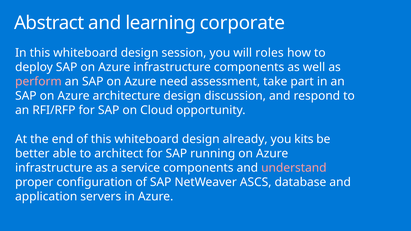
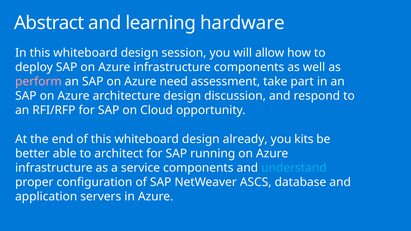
corporate: corporate -> hardware (242, 23)
roles: roles -> allow (270, 53)
understand colour: pink -> light blue (294, 168)
